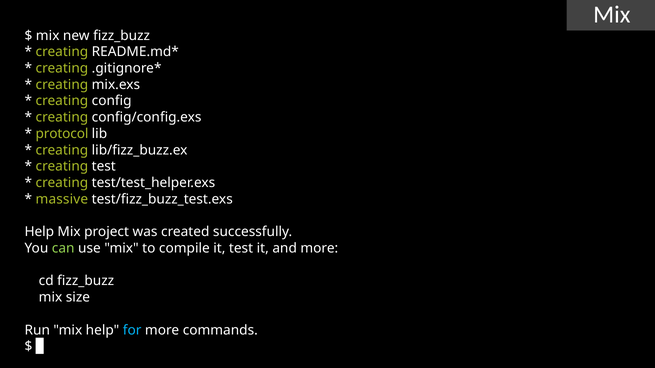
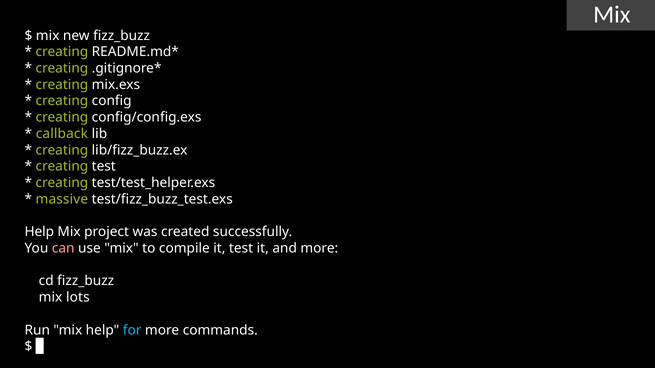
protocol: protocol -> callback (62, 134)
can colour: light green -> pink (63, 249)
size: size -> lots (78, 298)
